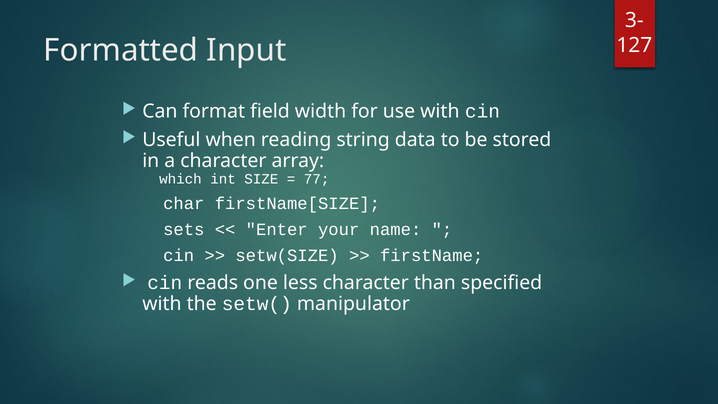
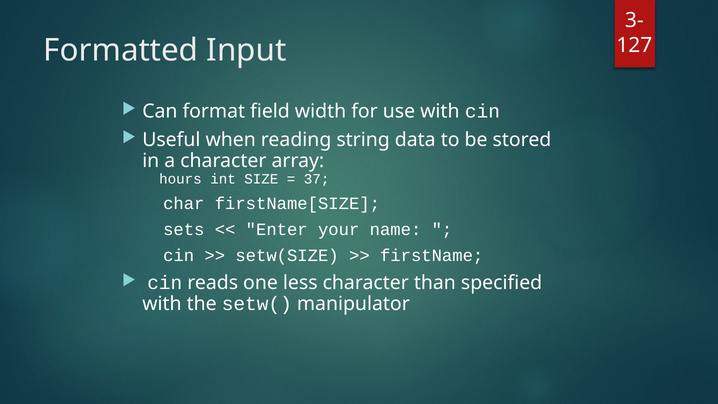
which: which -> hours (180, 179)
77: 77 -> 37 (317, 179)
